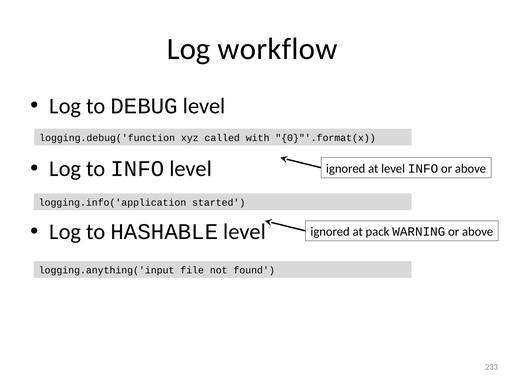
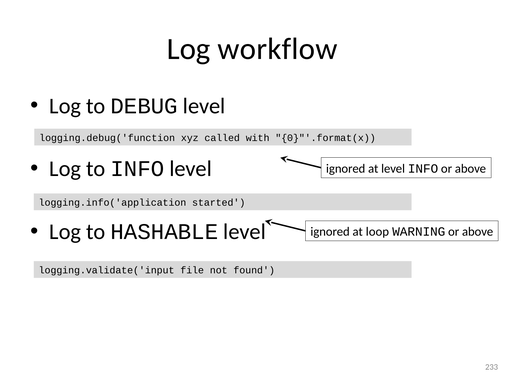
pack: pack -> loop (377, 232)
logging.anything('input: logging.anything('input -> logging.validate('input (107, 270)
